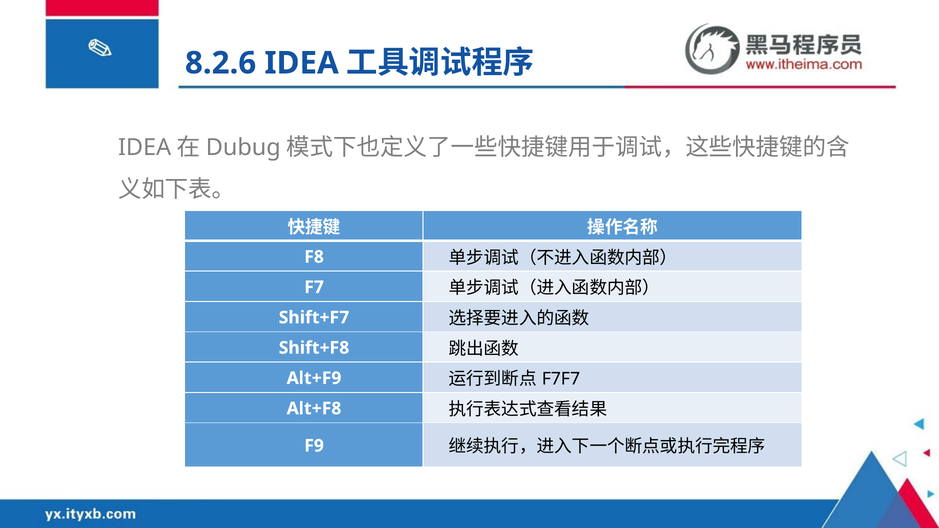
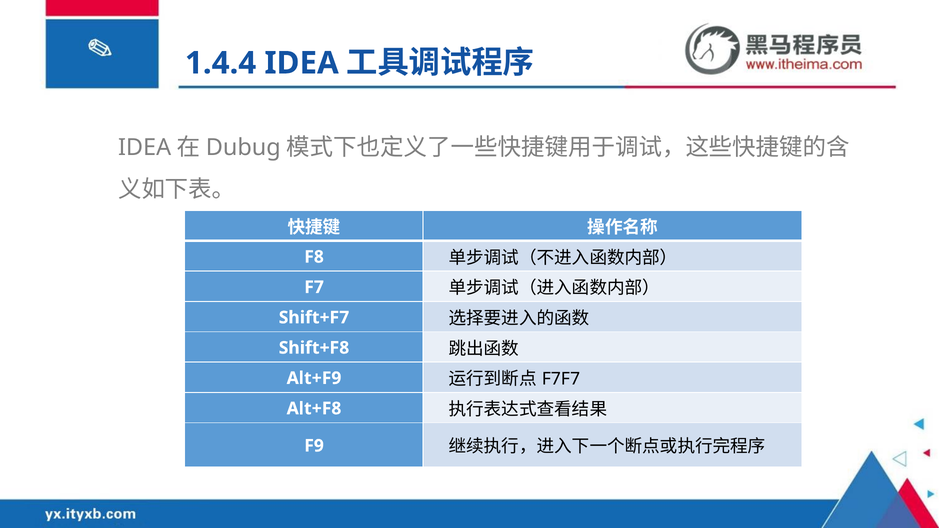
8.2.6: 8.2.6 -> 1.4.4 (221, 63)
